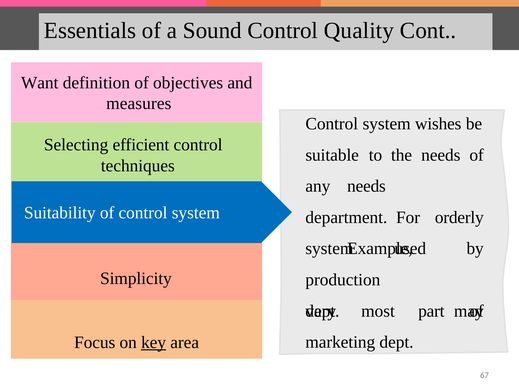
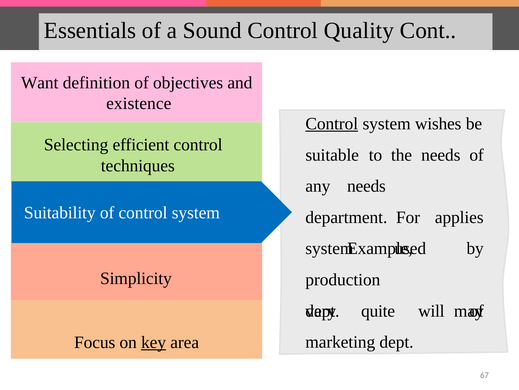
measures: measures -> existence (139, 103)
Control underline: none -> present (332, 124)
orderly: orderly -> applies (459, 217)
most: most -> quite (378, 310)
part: part -> will (431, 310)
